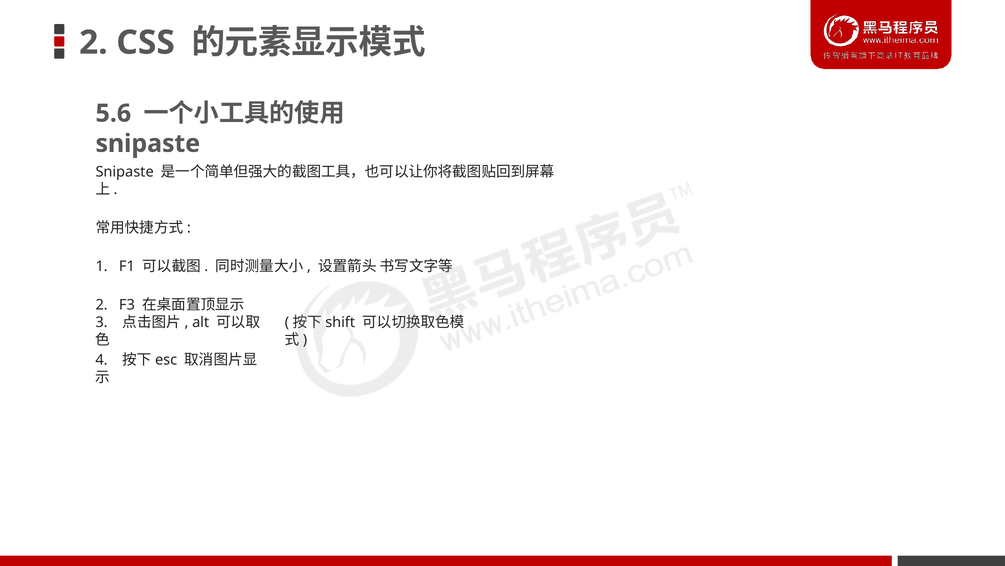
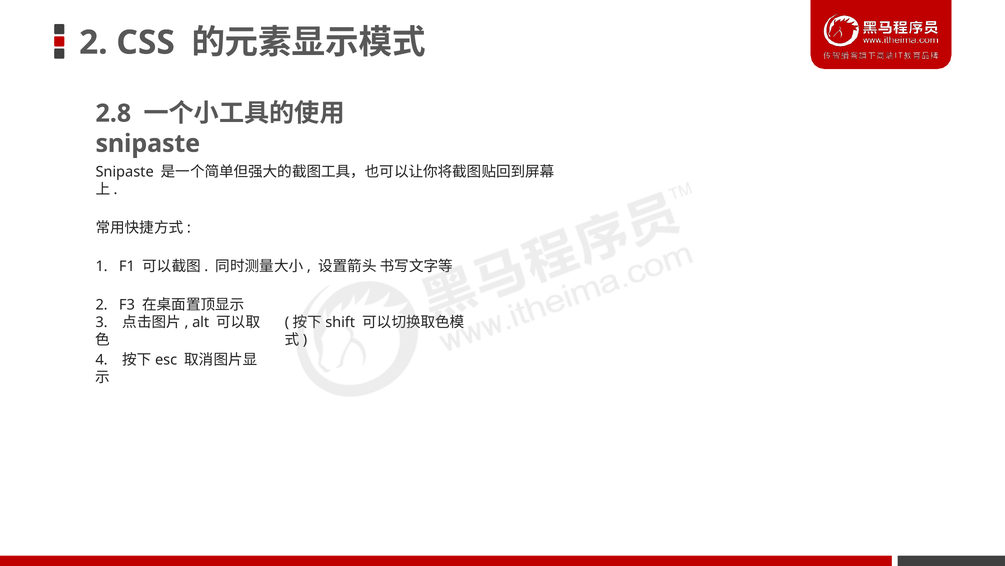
5.6: 5.6 -> 2.8 (113, 113)
